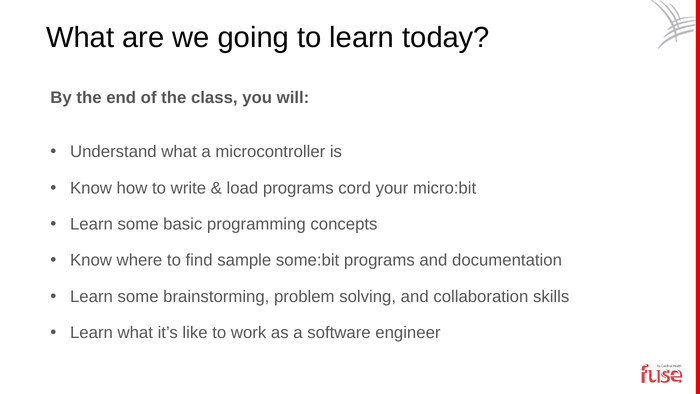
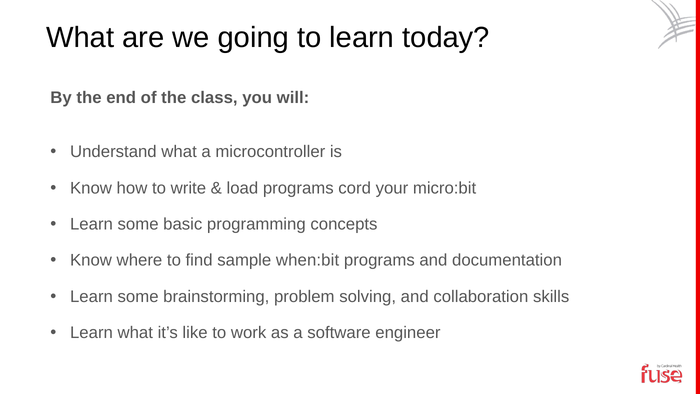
some:bit: some:bit -> when:bit (308, 260)
